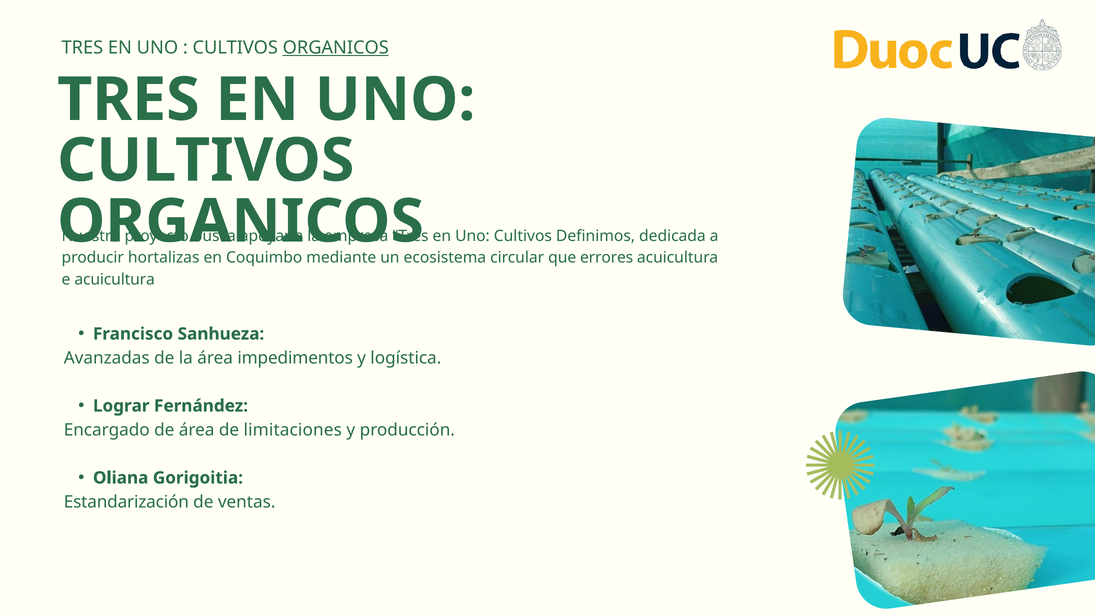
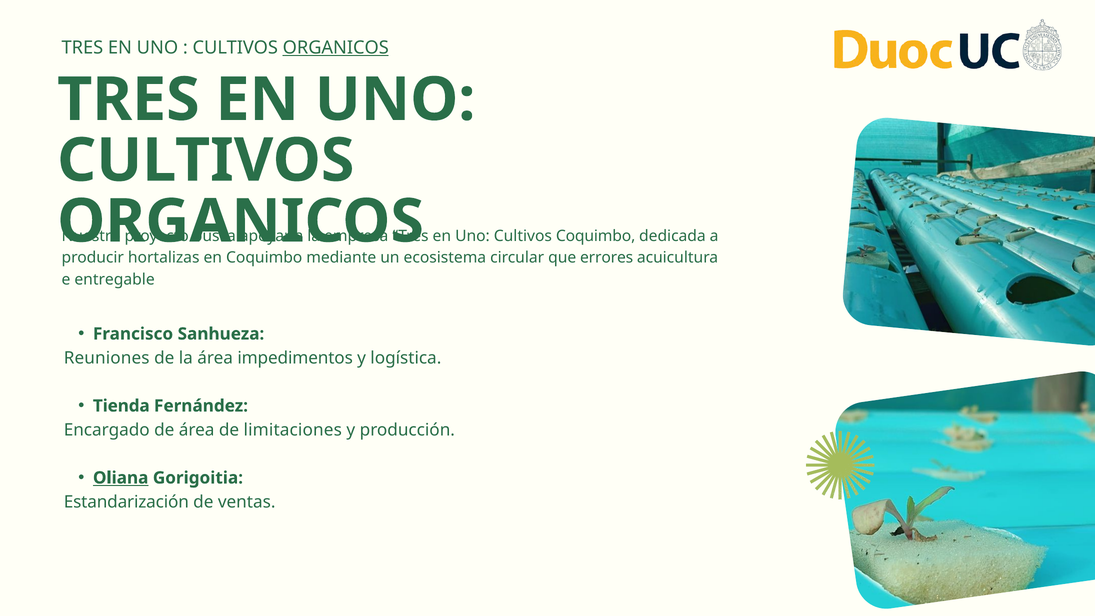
Cultivos Definimos: Definimos -> Coquimbo (596, 236)
e acuicultura: acuicultura -> entregable (115, 280)
Avanzadas: Avanzadas -> Reuniones (107, 358)
Lograr: Lograr -> Tienda (121, 406)
Oliana underline: none -> present (121, 478)
